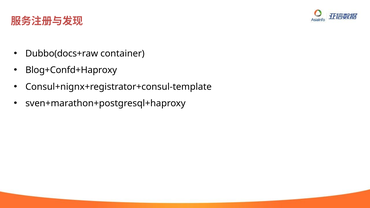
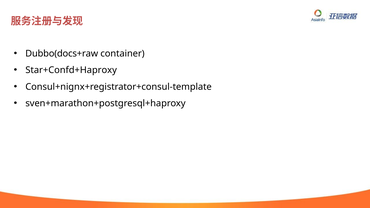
Blog+Confd+Haproxy: Blog+Confd+Haproxy -> Star+Confd+Haproxy (71, 70)
